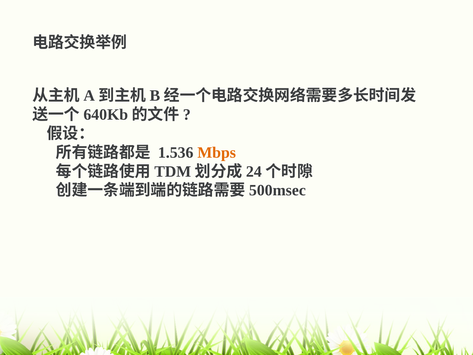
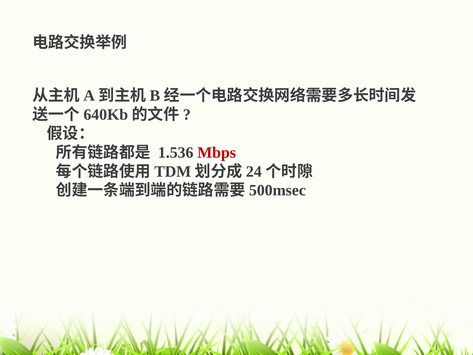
Mbps colour: orange -> red (217, 152)
